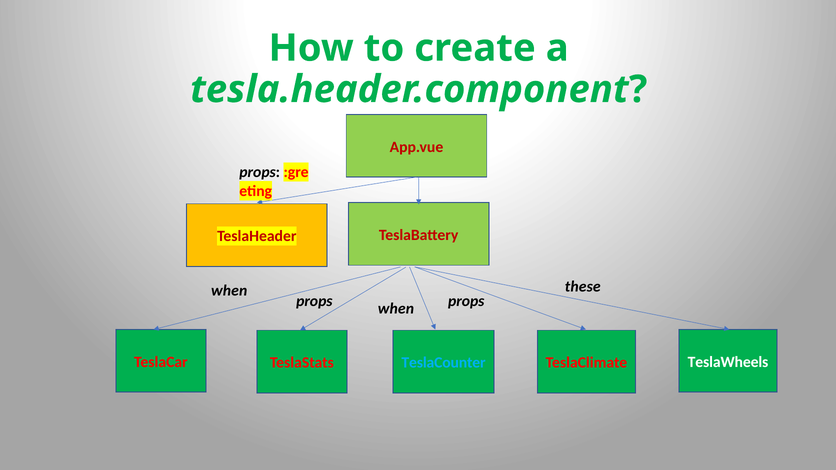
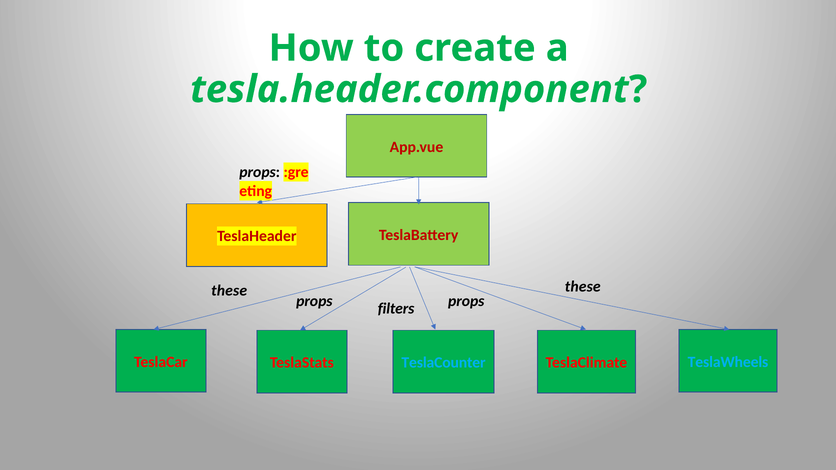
when: when -> these (229, 291)
props when: when -> filters (396, 309)
TeslaWheels colour: white -> light blue (728, 362)
